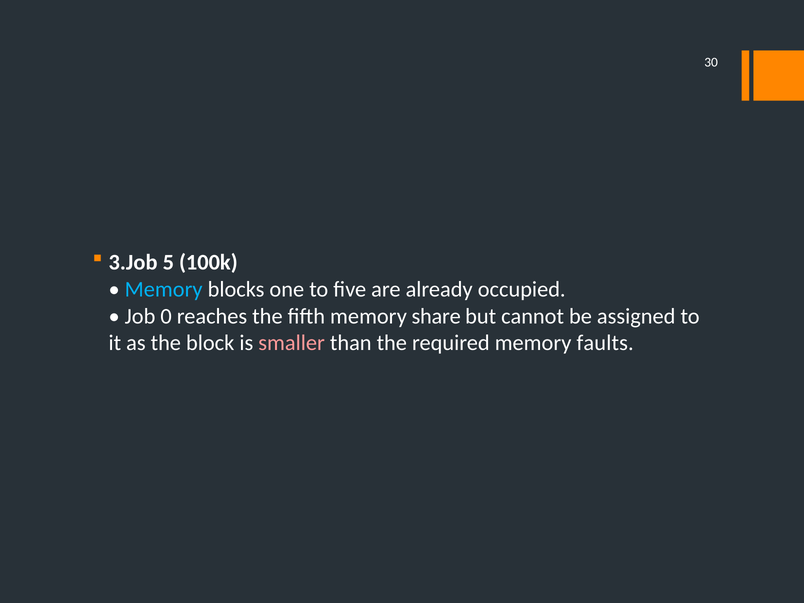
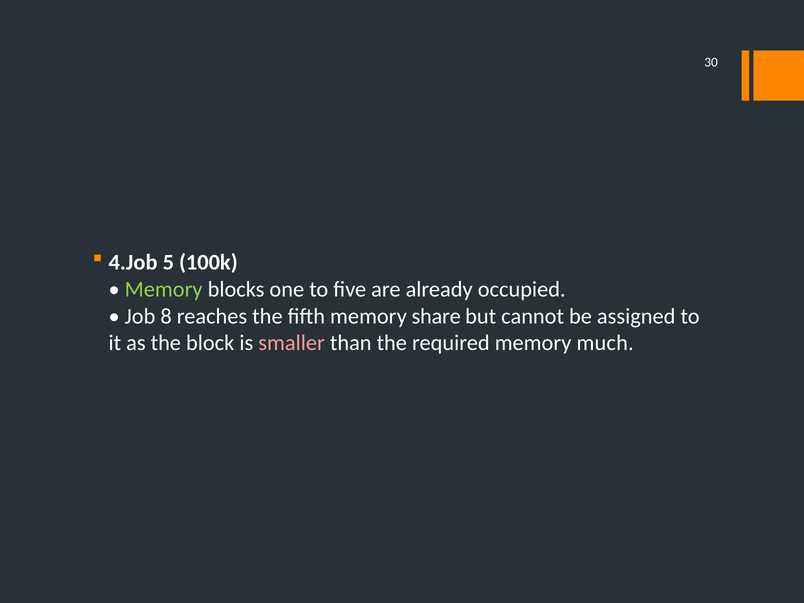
3.Job: 3.Job -> 4.Job (133, 263)
Memory colour: light blue -> light green (164, 289)
0: 0 -> 8 (166, 316)
faults: faults -> much (605, 343)
